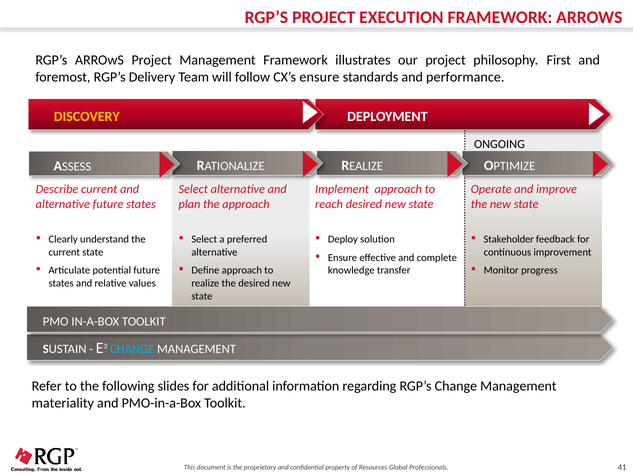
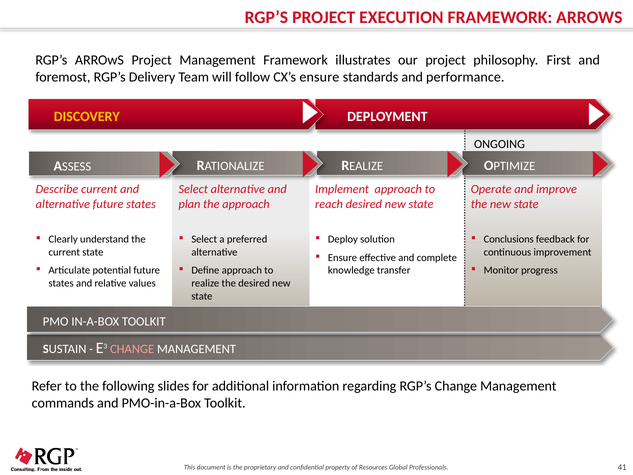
Stakeholder: Stakeholder -> Conclusions (509, 239)
CHANGE colour: light blue -> pink (132, 349)
materiality: materiality -> commands (63, 403)
